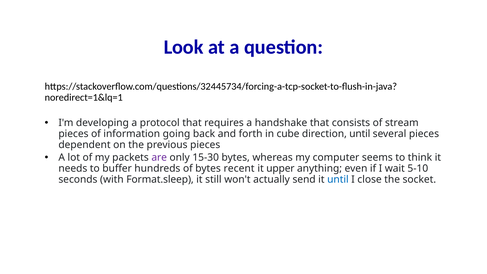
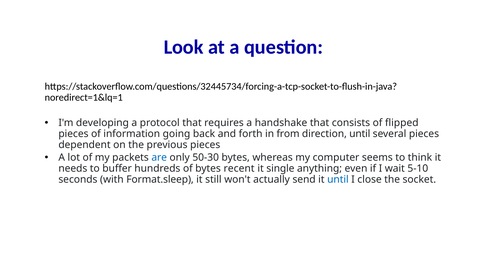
stream: stream -> flipped (402, 123)
cube: cube -> from (288, 134)
are colour: purple -> blue (159, 158)
15-30: 15-30 -> 50-30 (206, 158)
upper: upper -> single (280, 169)
